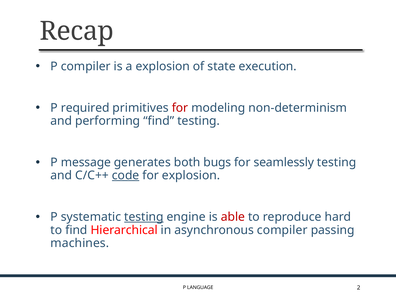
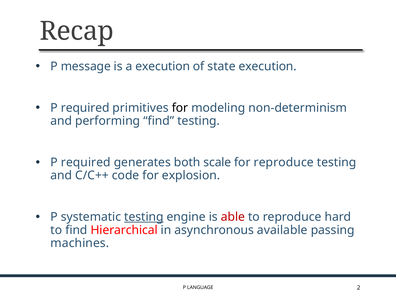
P compiler: compiler -> message (86, 66)
a explosion: explosion -> execution (163, 66)
for colour: red -> black (180, 108)
message: message -> required (86, 162)
bugs: bugs -> scale (217, 162)
for seamlessly: seamlessly -> reproduce (284, 162)
code underline: present -> none (126, 175)
asynchronous compiler: compiler -> available (282, 230)
